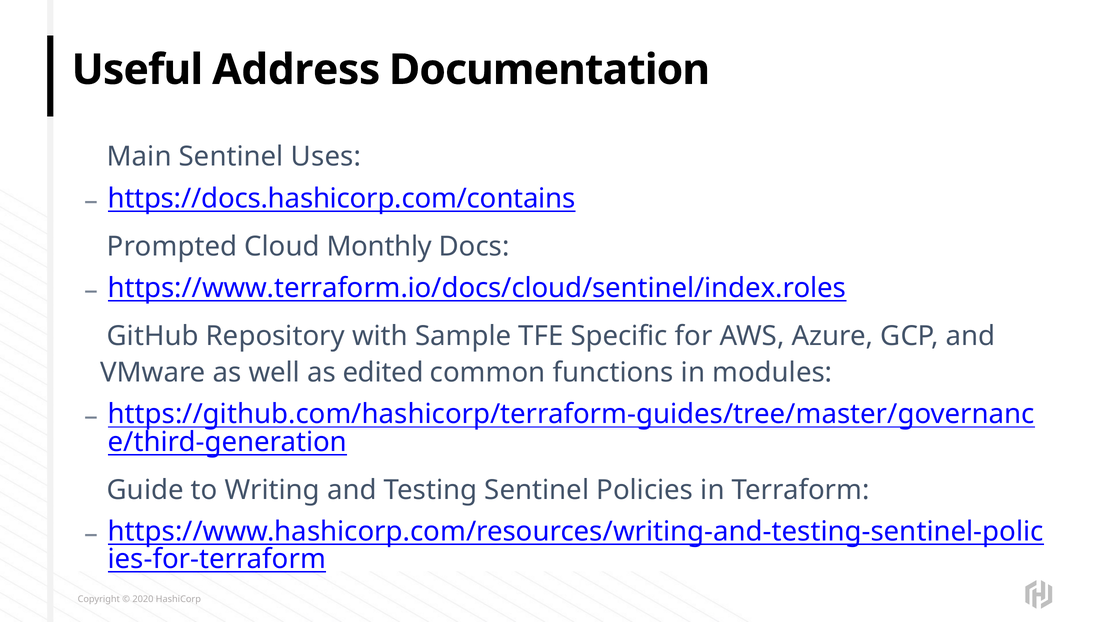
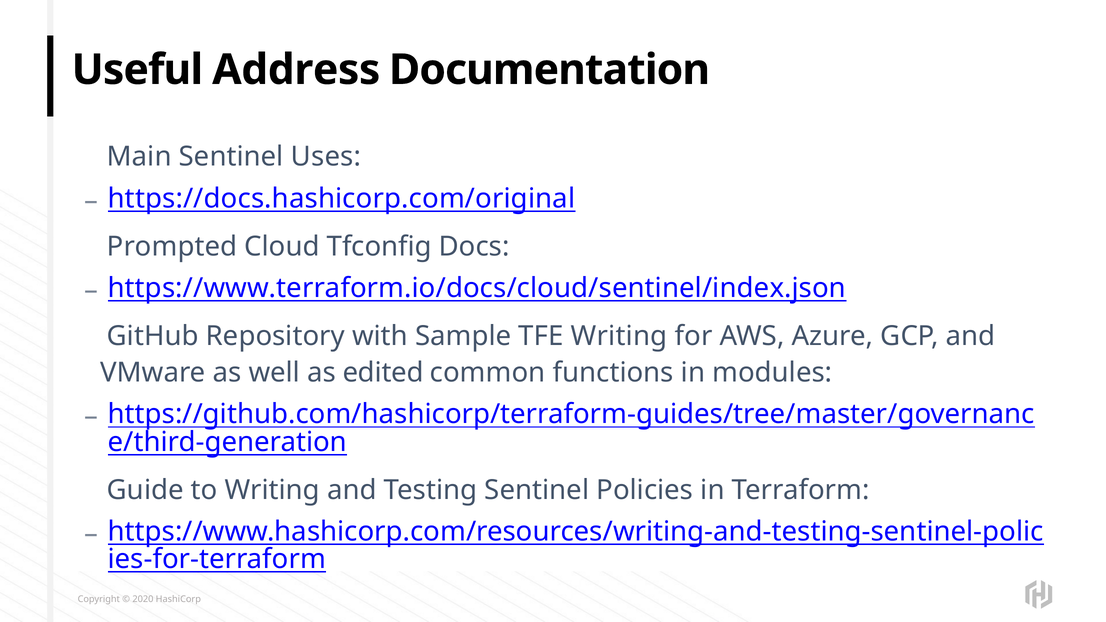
https://docs.hashicorp.com/contains: https://docs.hashicorp.com/contains -> https://docs.hashicorp.com/original (341, 199)
Monthly: Monthly -> Tfconfig (379, 246)
https://www.terraform.io/docs/cloud/sentinel/index.roles: https://www.terraform.io/docs/cloud/sentinel/index.roles -> https://www.terraform.io/docs/cloud/sentinel/index.json (477, 288)
TFE Specific: Specific -> Writing (619, 336)
